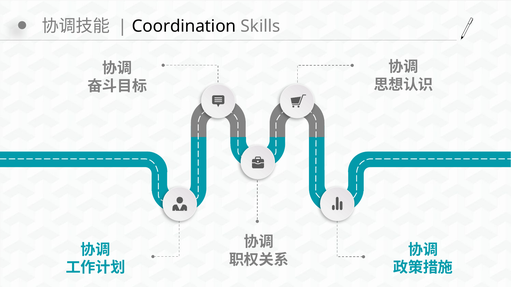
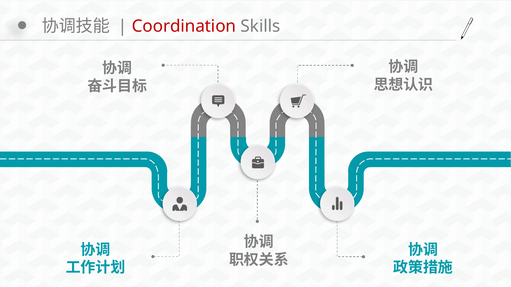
Coordination colour: black -> red (184, 26)
